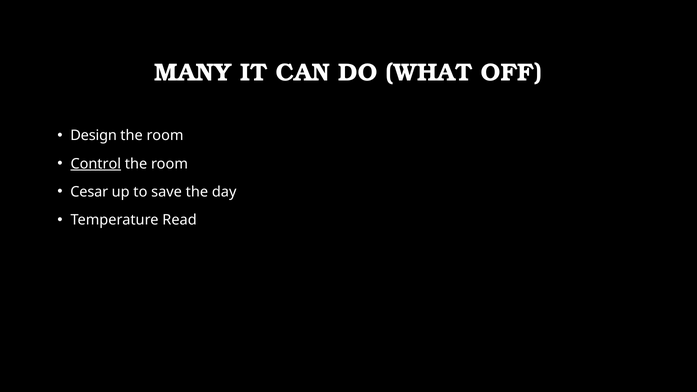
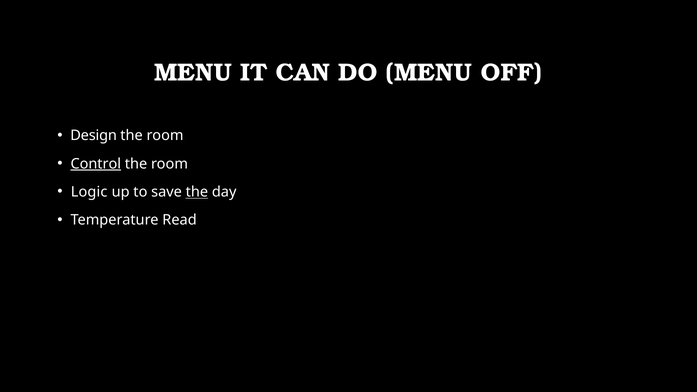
MANY: MANY -> MENU (193, 73)
DO WHAT: WHAT -> MENU (429, 73)
Cesar: Cesar -> Logic (89, 192)
the underline: none -> present (197, 192)
